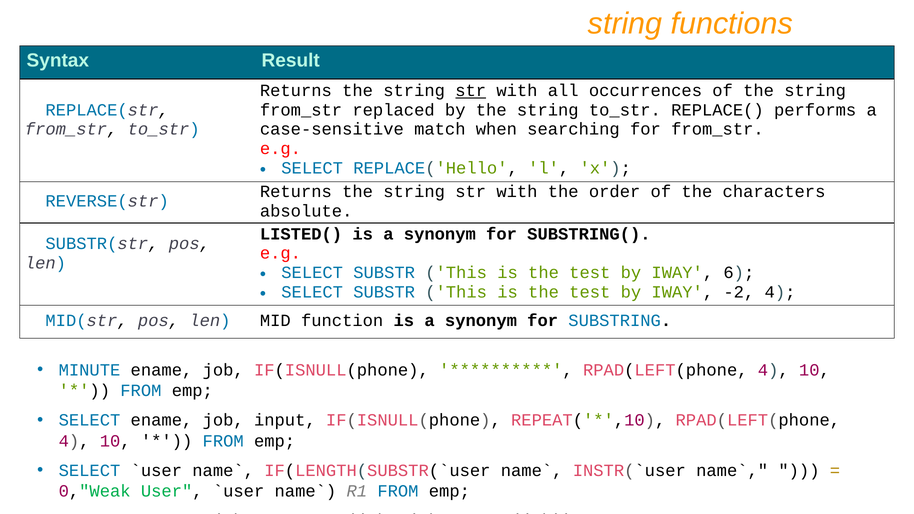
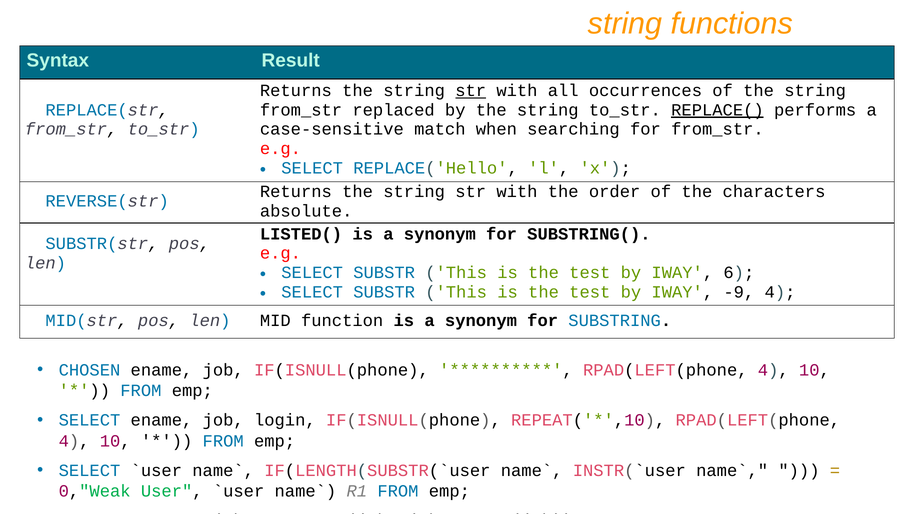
REPLACE( underline: none -> present (717, 110)
-2: -2 -> -9 (739, 292)
MINUTE: MINUTE -> CHOSEN (89, 370)
input: input -> login (285, 420)
